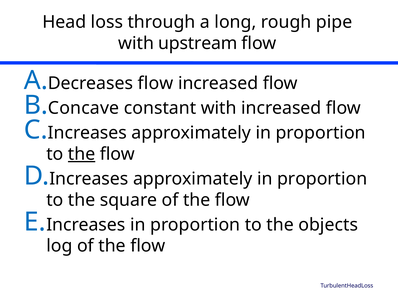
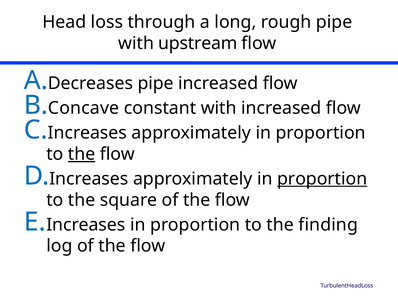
Decreases flow: flow -> pipe (156, 83)
proportion underline: none -> present (322, 179)
objects: objects -> finding (328, 225)
